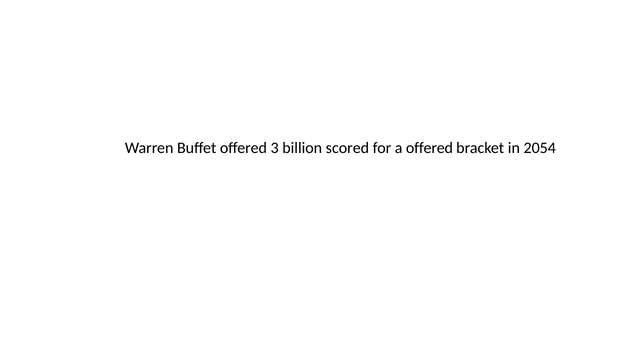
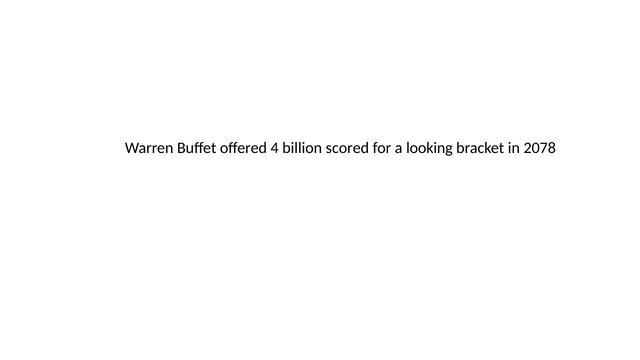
3: 3 -> 4 (275, 148)
a offered: offered -> looking (429, 148)
2054: 2054 -> 2078 (540, 148)
